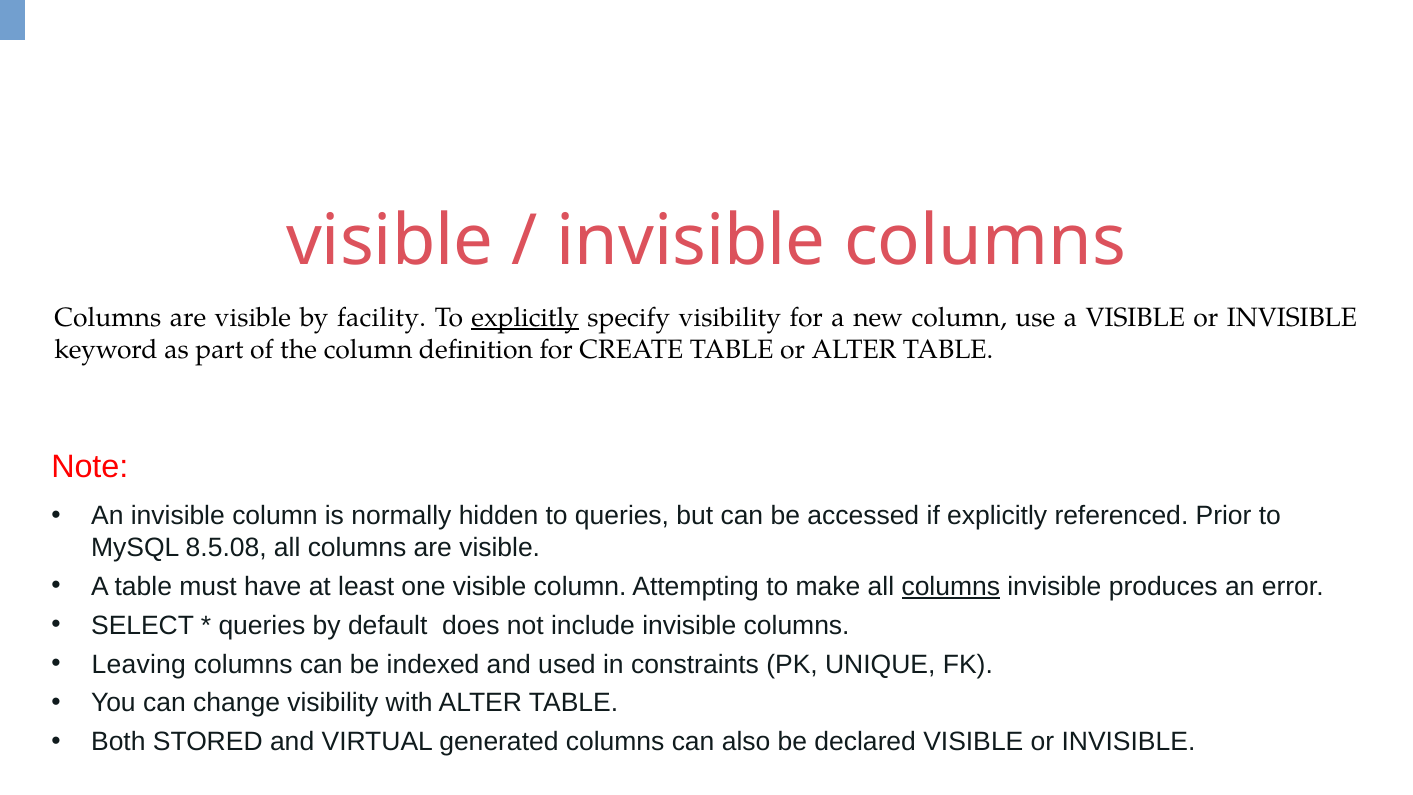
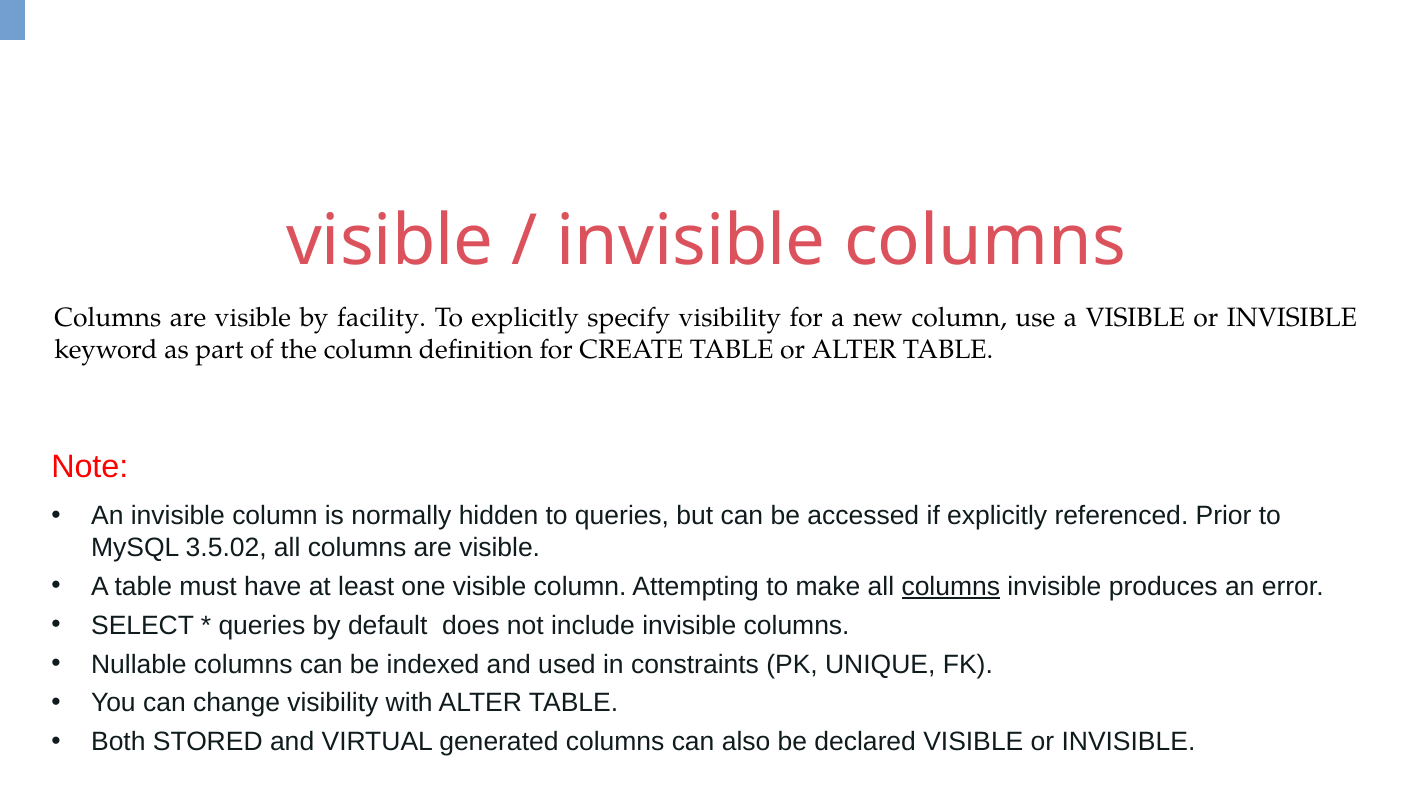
explicitly underline: present -> none (525, 318)
8.5.08: 8.5.08 -> 3.5.02 (226, 548)
Leaving: Leaving -> Nullable (139, 664)
